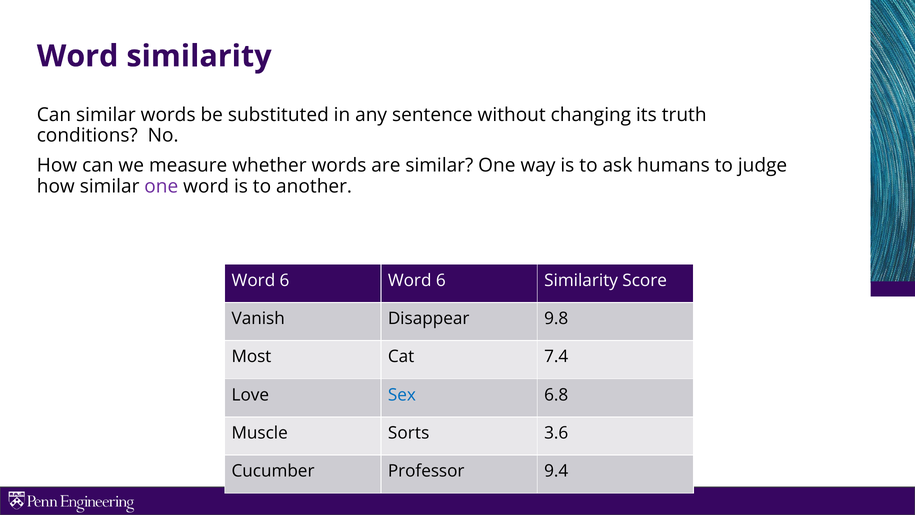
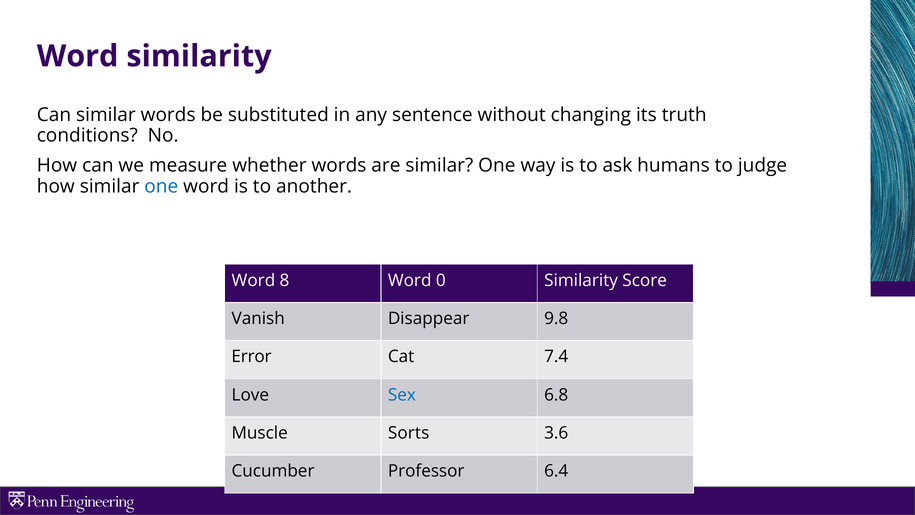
one colour: purple -> blue (161, 186)
6: 6 -> 8 (284, 280)
6: 6 -> 0 (441, 280)
Most: Most -> Error (252, 356)
9.4: 9.4 -> 6.4 (556, 471)
